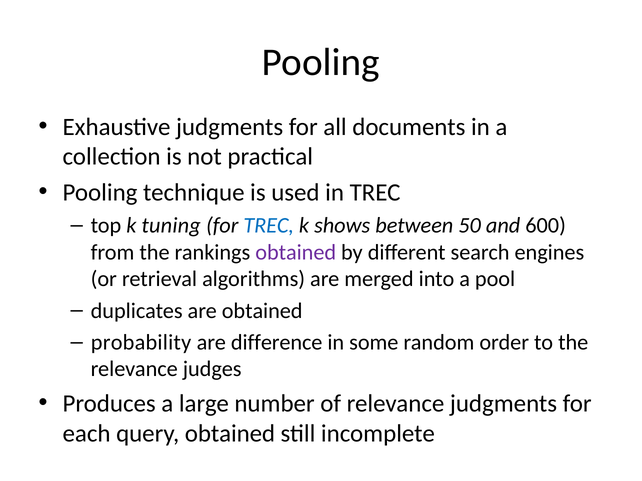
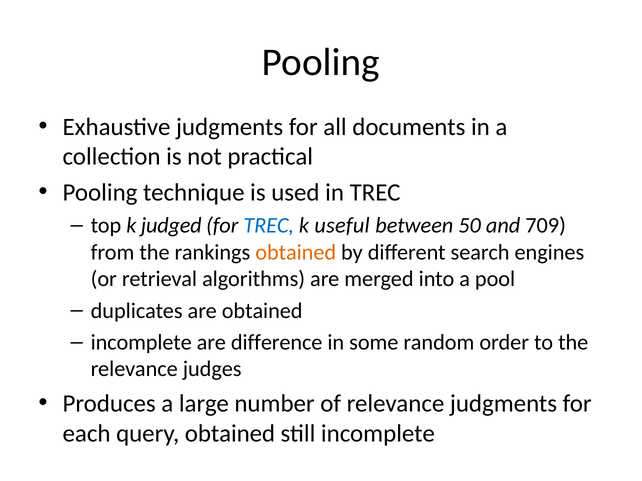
tuning: tuning -> judged (171, 226)
shows: shows -> useful (342, 226)
600: 600 -> 709 (546, 226)
obtained colour: purple -> orange (296, 253)
probability: probability -> incomplete (141, 343)
